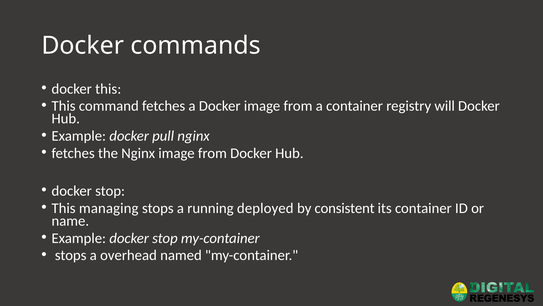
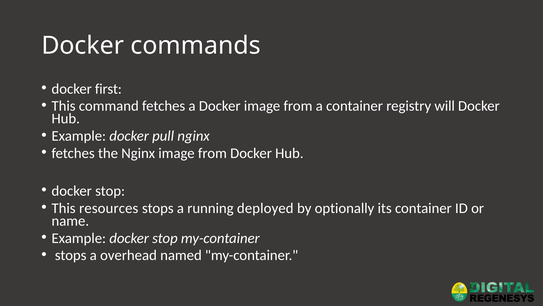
docker this: this -> first (108, 89)
managing: managing -> resources (109, 208)
consistent: consistent -> optionally (345, 208)
